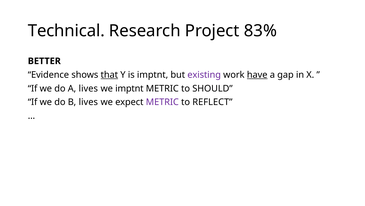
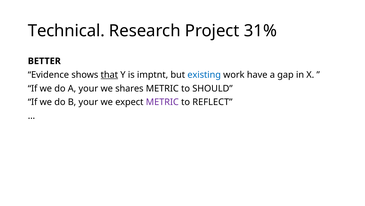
83%: 83% -> 31% (260, 31)
existing colour: purple -> blue (204, 75)
have underline: present -> none (257, 75)
A lives: lives -> your (88, 88)
we imptnt: imptnt -> shares (129, 88)
B lives: lives -> your (88, 102)
